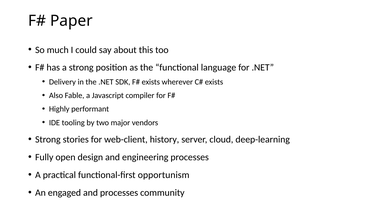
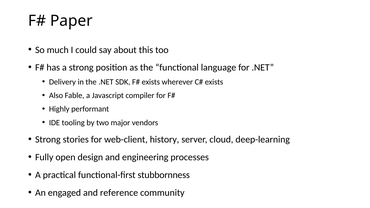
opportunism: opportunism -> stubbornness (164, 175)
and processes: processes -> reference (119, 193)
